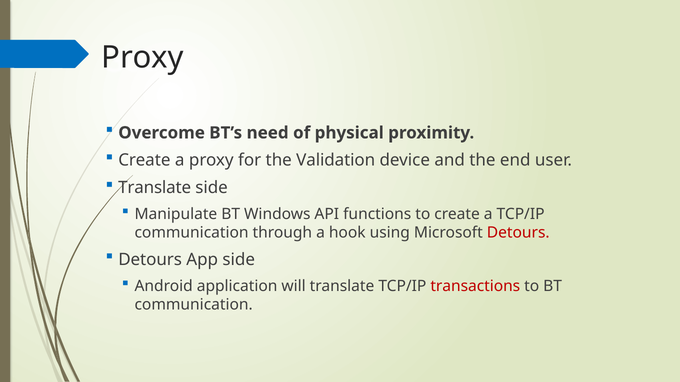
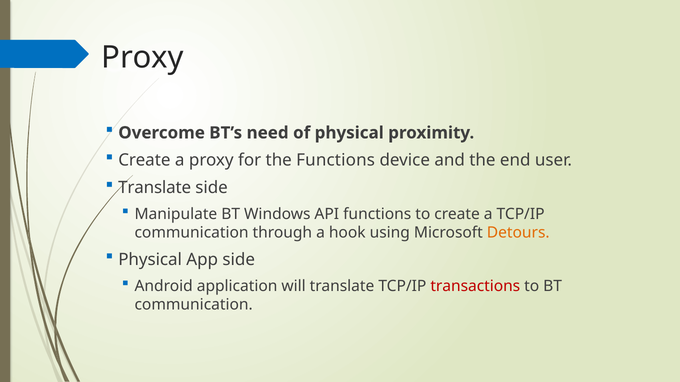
the Validation: Validation -> Functions (336, 160)
Detours colour: red -> orange (518, 233)
Detours: Detours -> Physical (150, 260)
